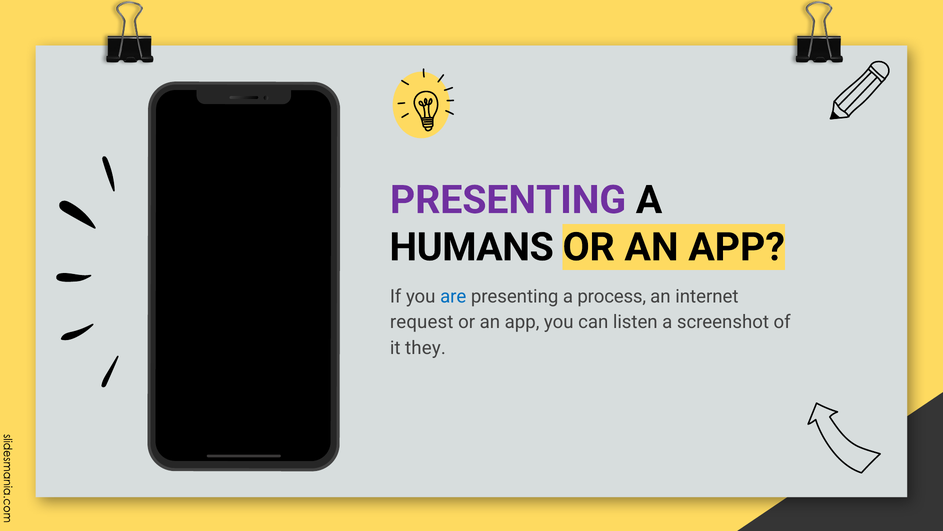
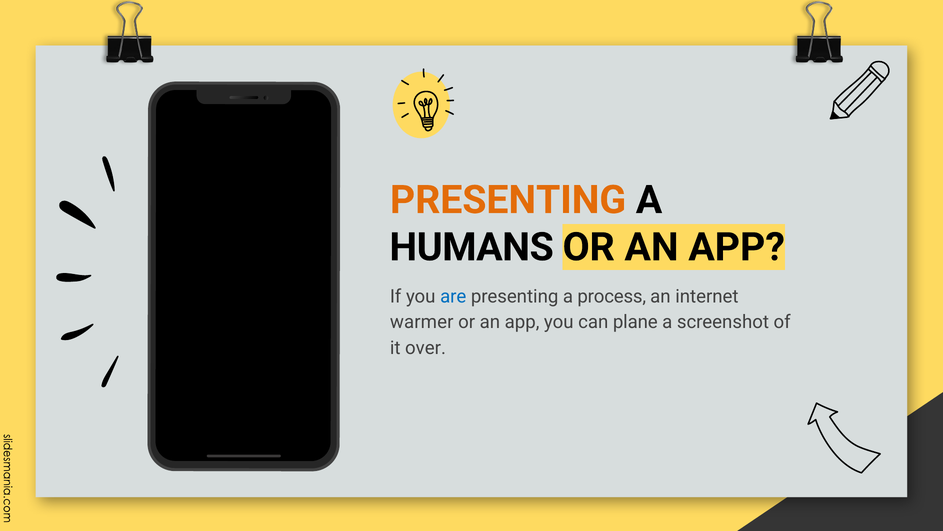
PRESENTING colour: purple -> orange (508, 200)
request: request -> warmer (422, 322)
listen: listen -> plane (635, 322)
they: they -> over (426, 348)
